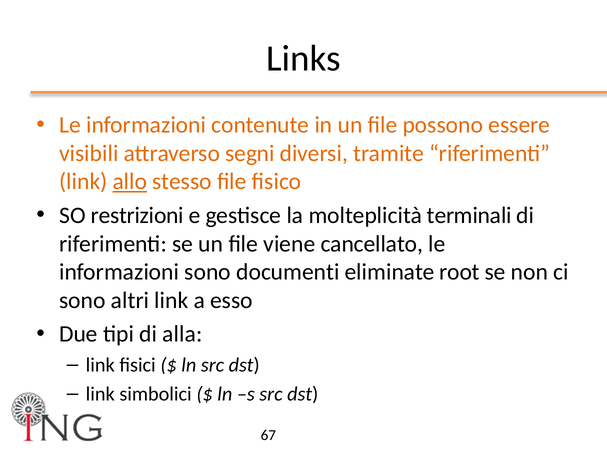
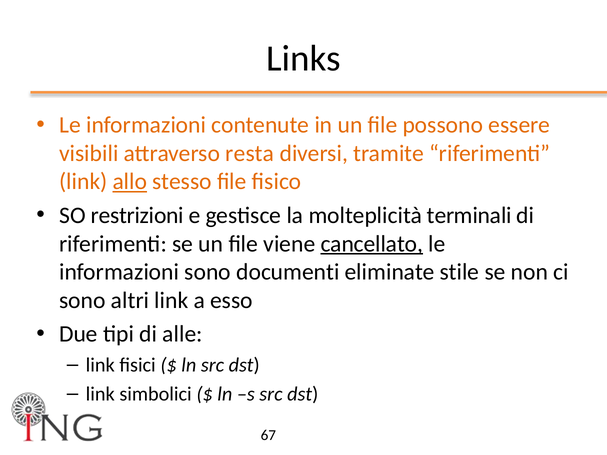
segni: segni -> resta (250, 153)
cancellato underline: none -> present (372, 244)
root: root -> stile (459, 272)
alla: alla -> alle (182, 334)
